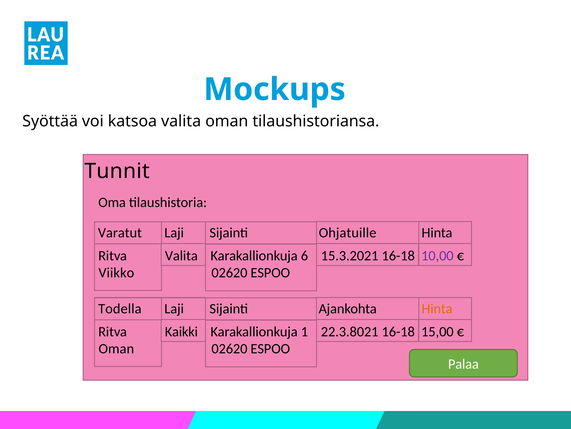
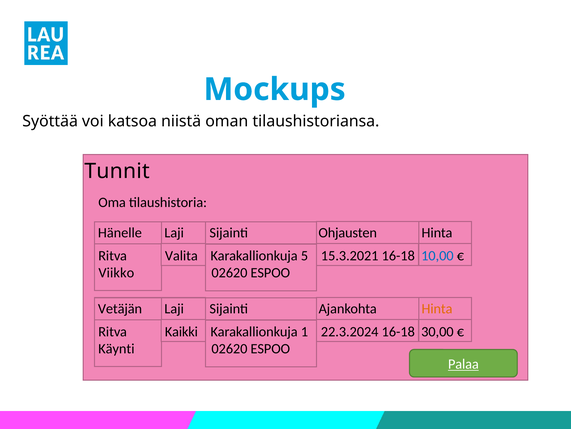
katsoa valita: valita -> niistä (181, 121)
Varatut: Varatut -> Hänelle (120, 232)
Ohjatuille: Ohjatuille -> Ohjausten (348, 232)
6: 6 -> 5 (304, 255)
10,00 colour: purple -> blue (437, 255)
Todella: Todella -> Vetäjän (120, 308)
22.3.8021: 22.3.8021 -> 22.3.2024 (350, 331)
15,00: 15,00 -> 30,00 (437, 331)
Oman: Oman -> Käynti (116, 348)
Palaa underline: none -> present (463, 364)
